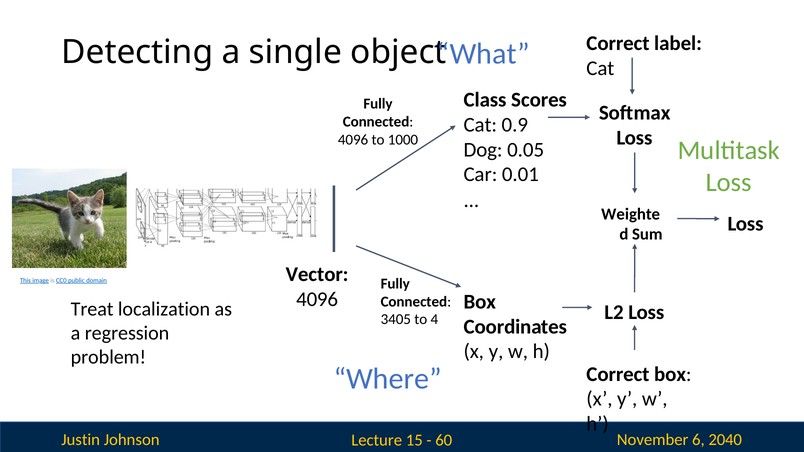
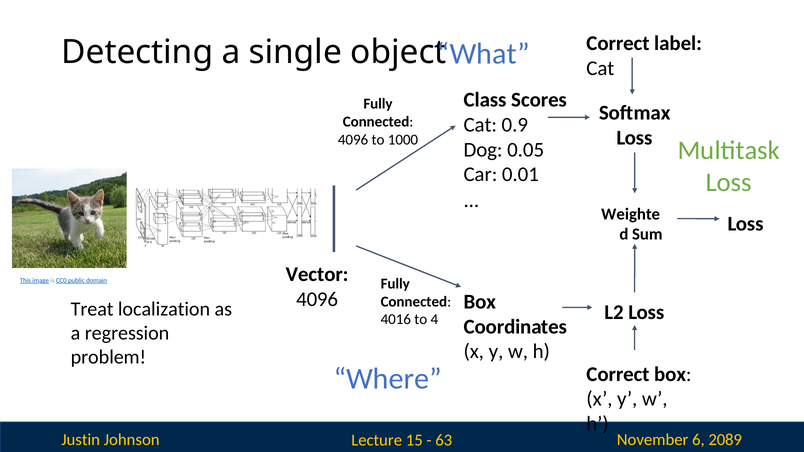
3405: 3405 -> 4016 (396, 320)
60: 60 -> 63 (444, 440)
2040: 2040 -> 2089 (725, 440)
